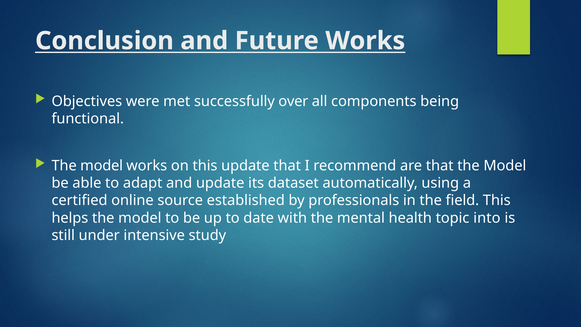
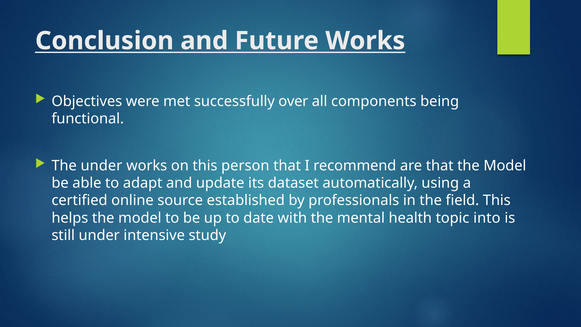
model: model -> under (101, 166)
this update: update -> person (245, 166)
